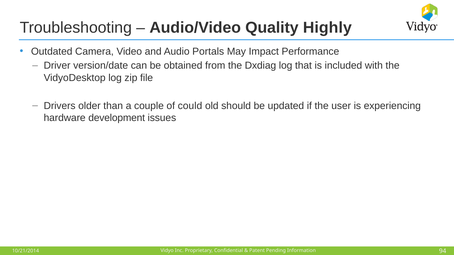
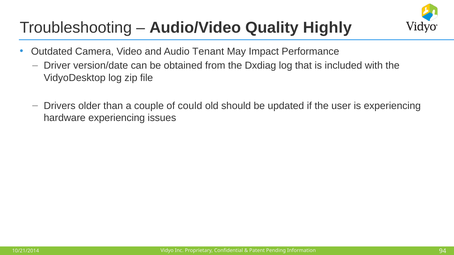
Portals: Portals -> Tenant (208, 52)
hardware development: development -> experiencing (117, 118)
